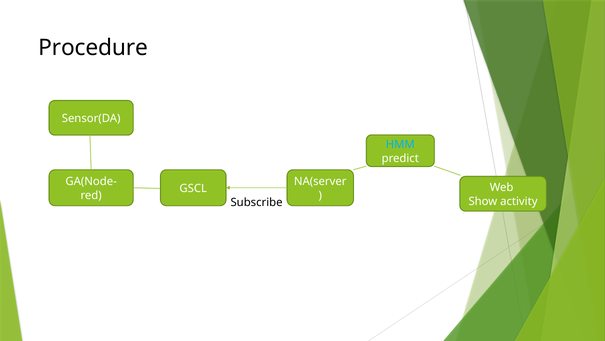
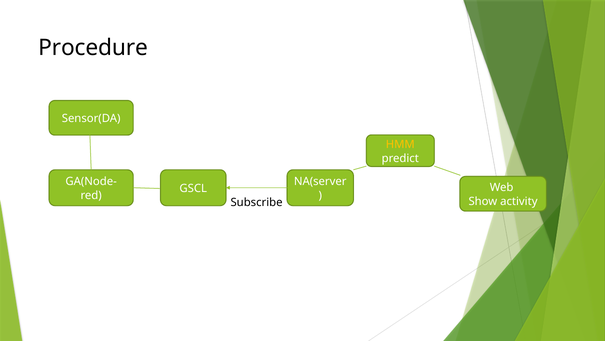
HMM colour: light blue -> yellow (400, 144)
